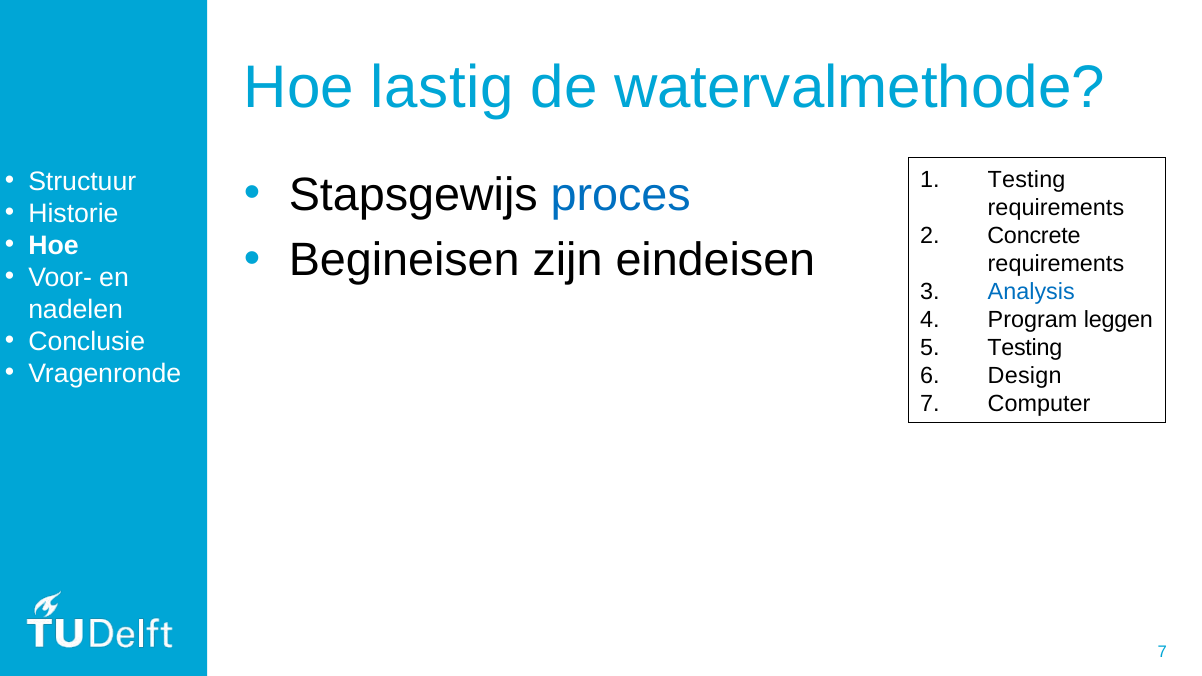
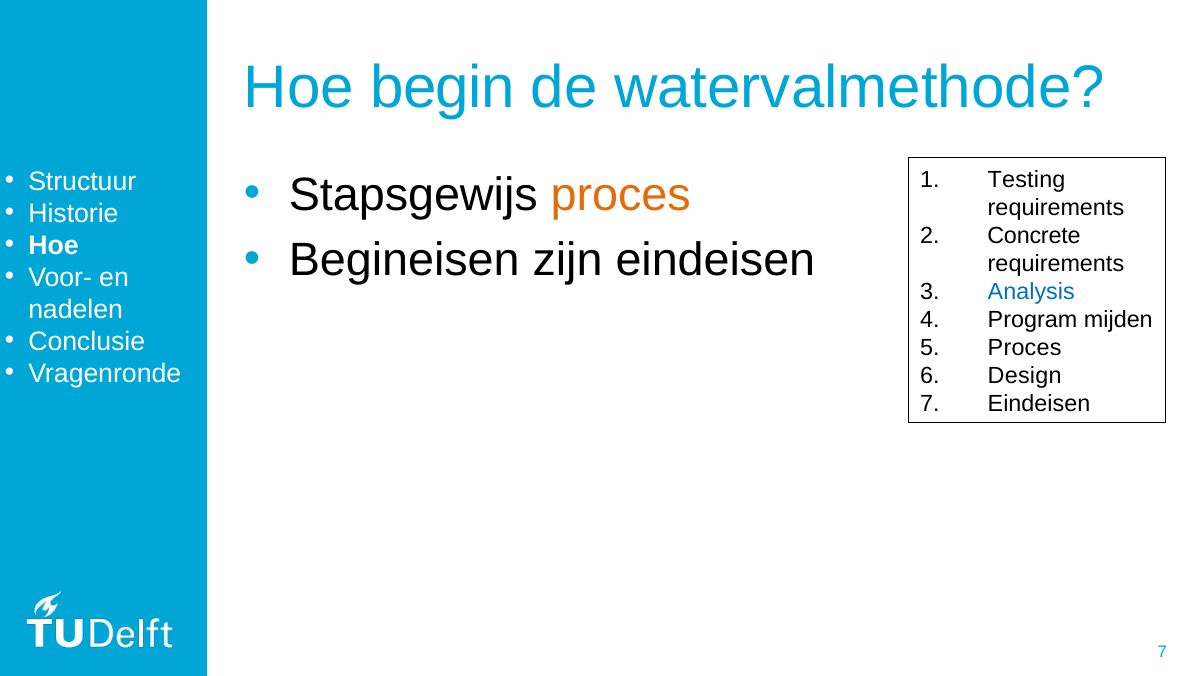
lastig: lastig -> begin (443, 88)
proces colour: blue -> orange (621, 195)
leggen: leggen -> mijden (1118, 320)
Testing: Testing -> Proces (1025, 348)
Computer: Computer -> Eindeisen (1039, 404)
